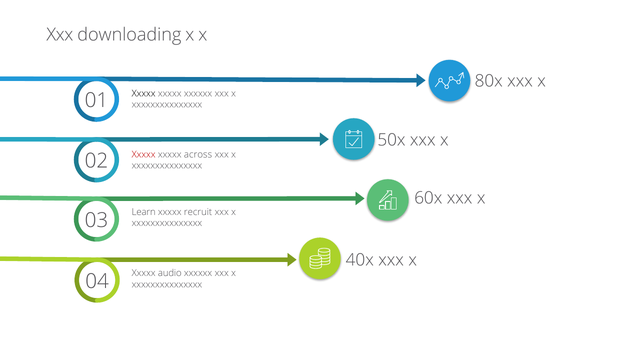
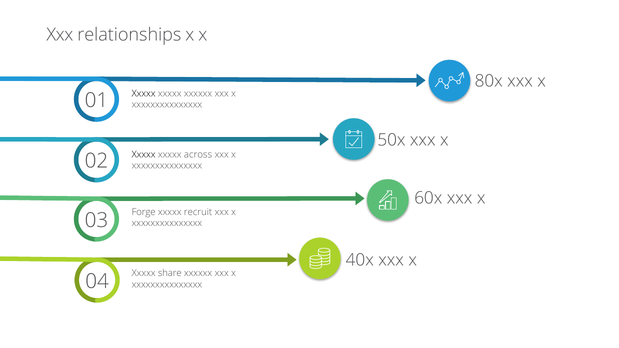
downloading: downloading -> relationships (129, 35)
Xxxxx colour: red -> black (144, 155)
Learn: Learn -> Forge (144, 212)
audio: audio -> share (170, 273)
